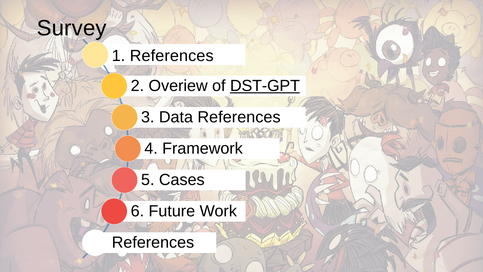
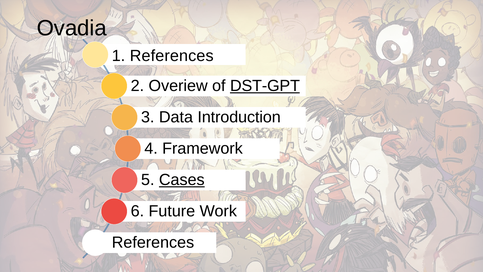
Survey: Survey -> Ovadia (72, 28)
Data References: References -> Introduction (239, 117)
Cases underline: none -> present (182, 180)
